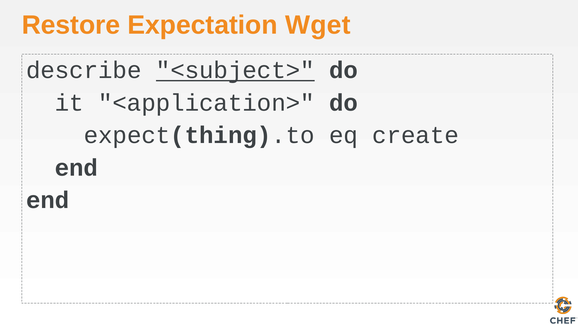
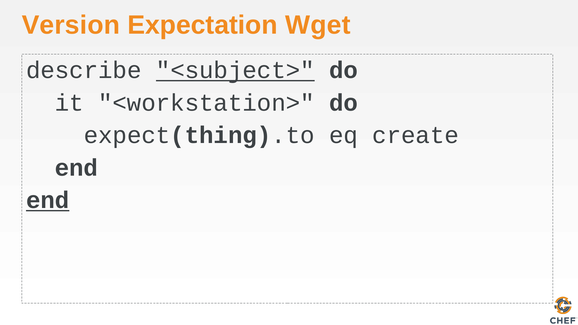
Restore: Restore -> Version (71, 25)
<application>: <application> -> <workstation> (206, 103)
end underline: none -> present (48, 200)
